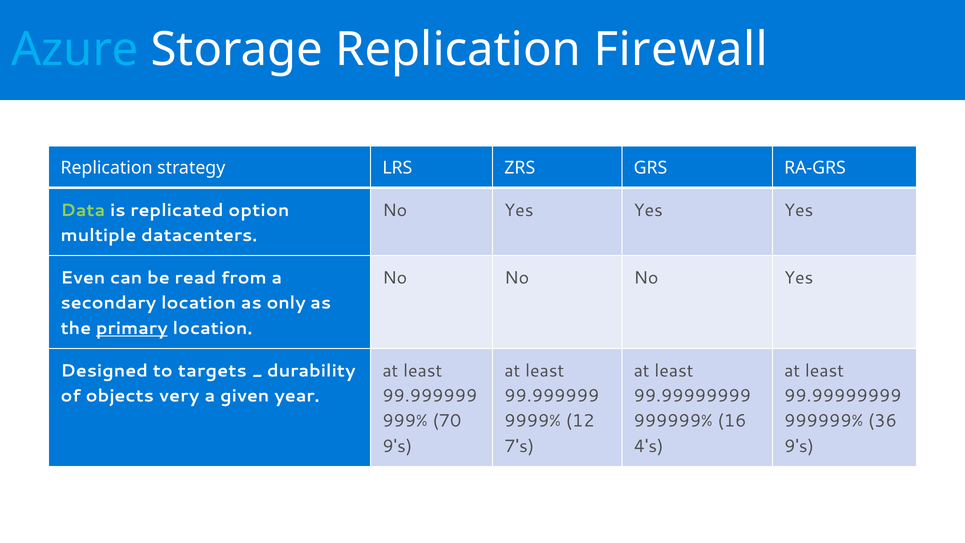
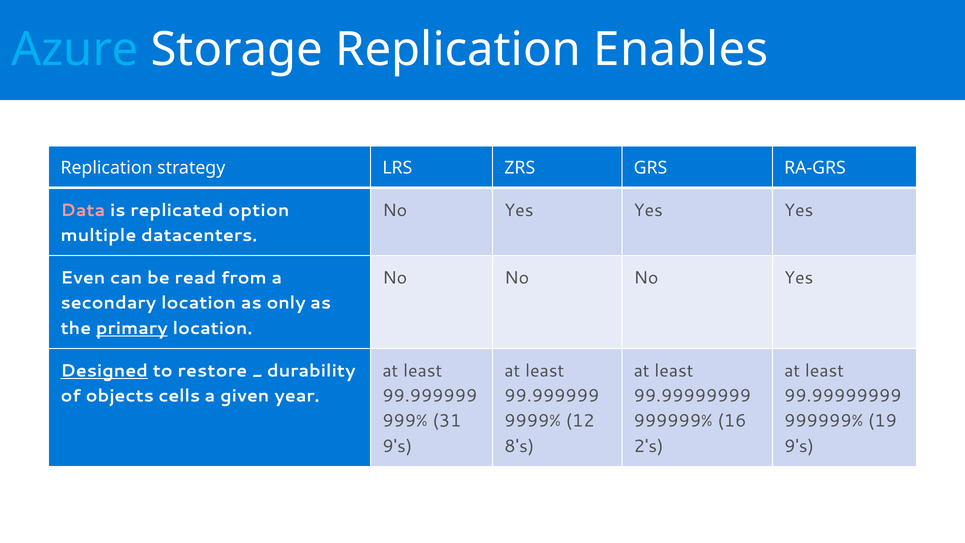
Firewall: Firewall -> Enables (681, 50)
Data colour: light green -> pink (83, 210)
Designed underline: none -> present (104, 371)
targets: targets -> restore (212, 371)
very: very -> cells (179, 396)
70: 70 -> 31 (447, 421)
36: 36 -> 19 (882, 421)
7's: 7's -> 8's (519, 446)
4's: 4's -> 2's (649, 446)
